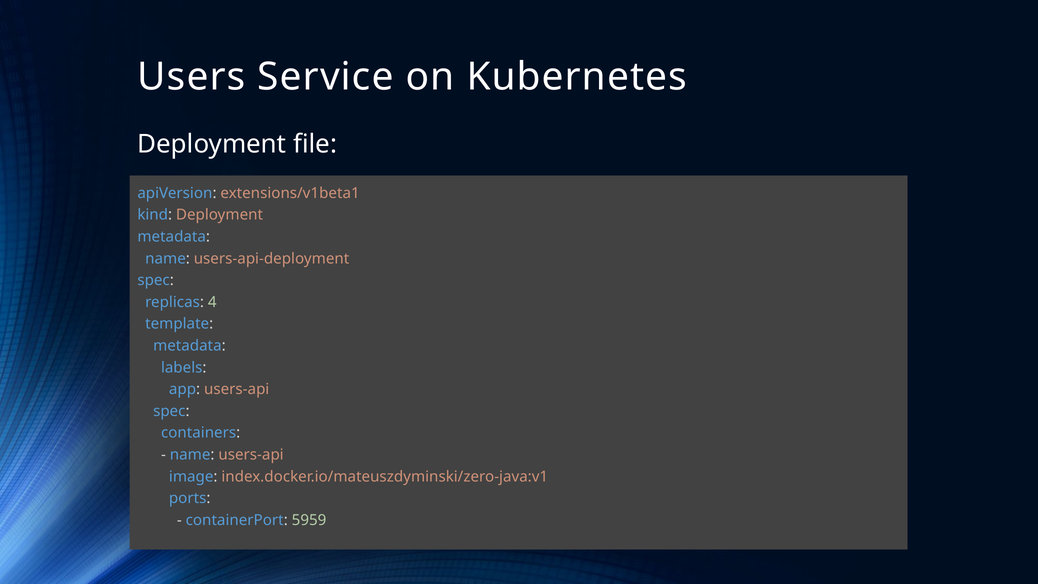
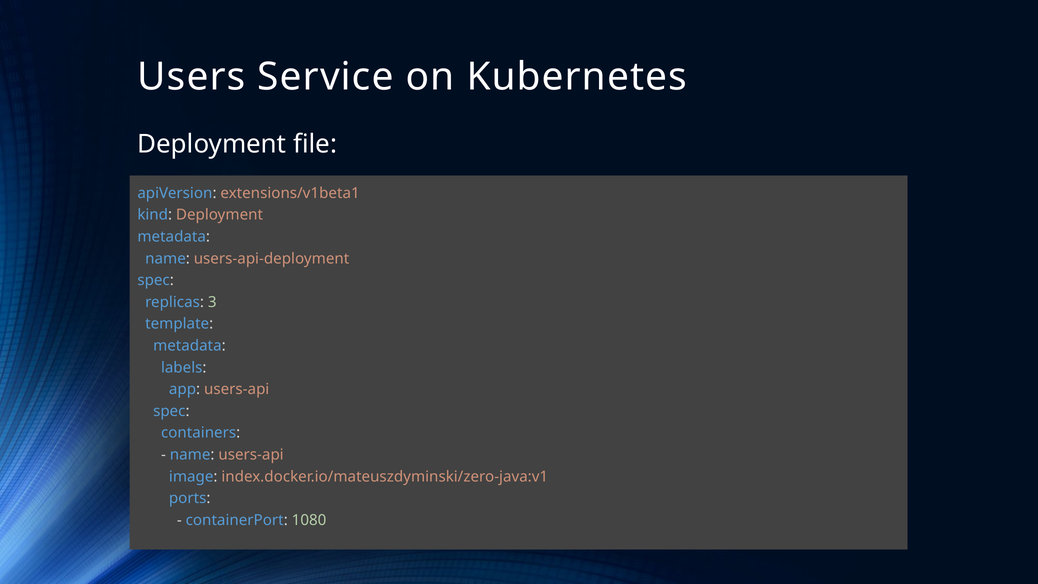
4: 4 -> 3 (212, 302)
5959: 5959 -> 1080 (309, 520)
